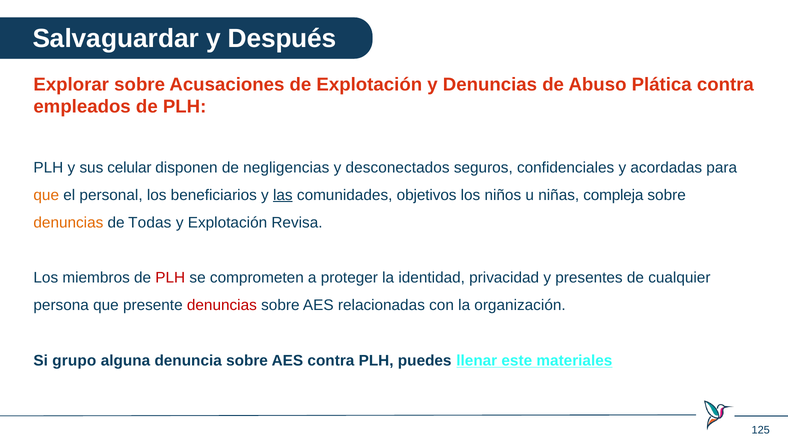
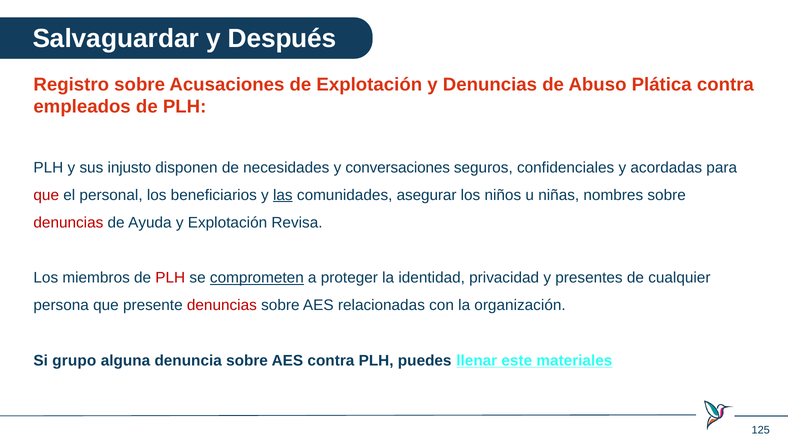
Explorar: Explorar -> Registro (71, 85)
celular: celular -> injusto (129, 168)
negligencias: negligencias -> necesidades (286, 168)
desconectados: desconectados -> conversaciones (398, 168)
que colour: orange -> red (46, 195)
objetivos: objetivos -> asegurar (427, 195)
compleja: compleja -> nombres (613, 195)
denuncias colour: orange -> red (68, 223)
Todas: Todas -> Ayuda (150, 223)
comprometen underline: none -> present (257, 278)
